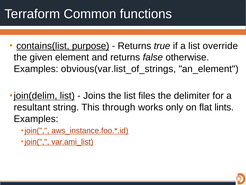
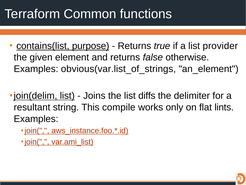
override: override -> provider (220, 46)
files: files -> diffs (147, 96)
through: through -> compile (119, 107)
